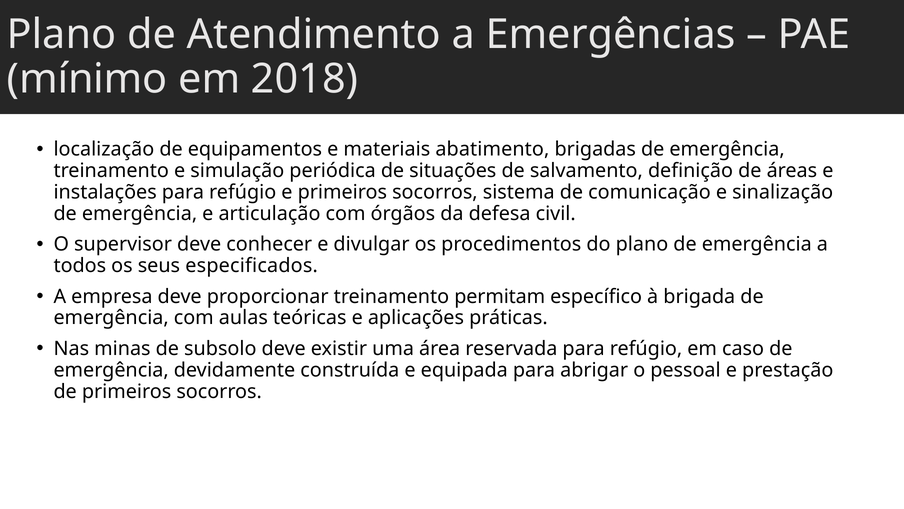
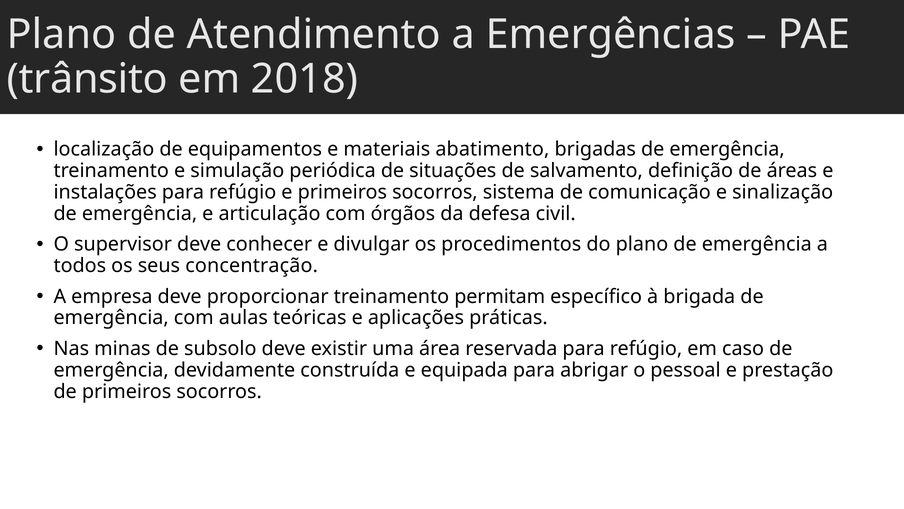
mínimo: mínimo -> trânsito (87, 79)
especificados: especificados -> concentração (252, 265)
